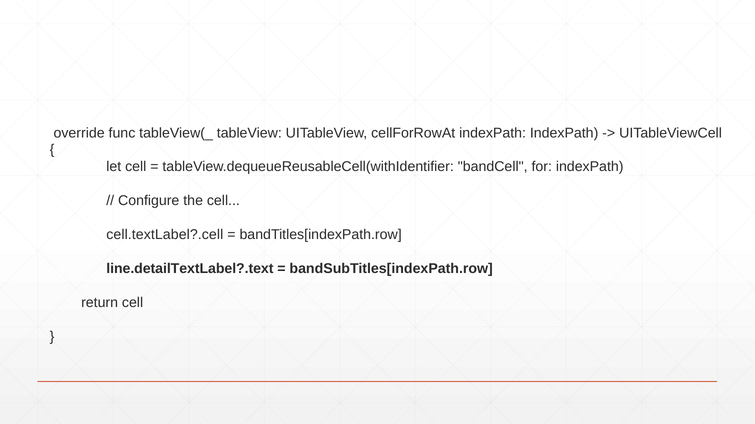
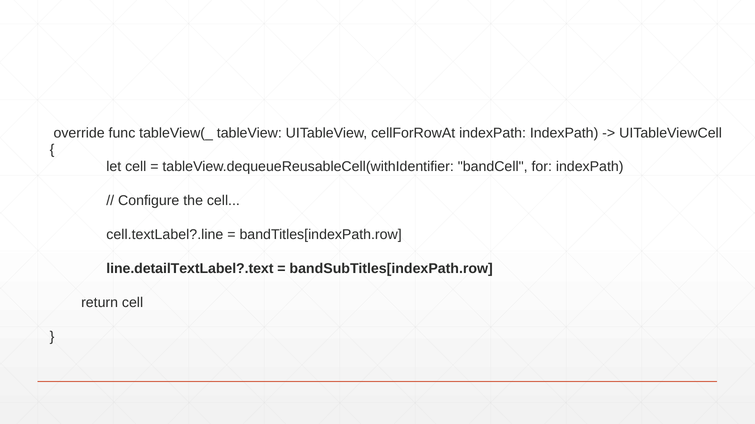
cell.textLabel?.cell: cell.textLabel?.cell -> cell.textLabel?.line (165, 235)
